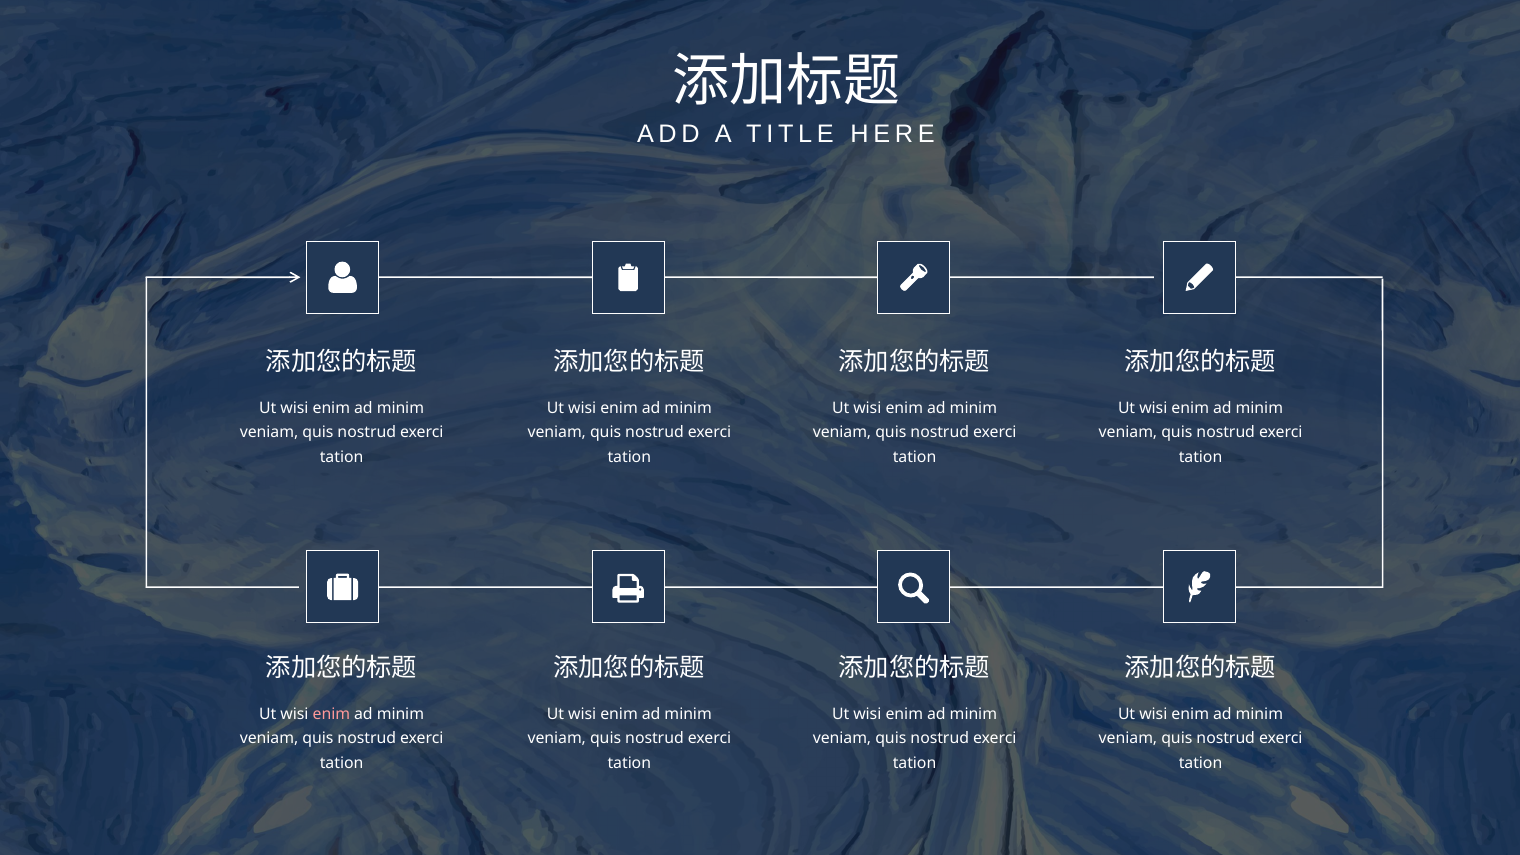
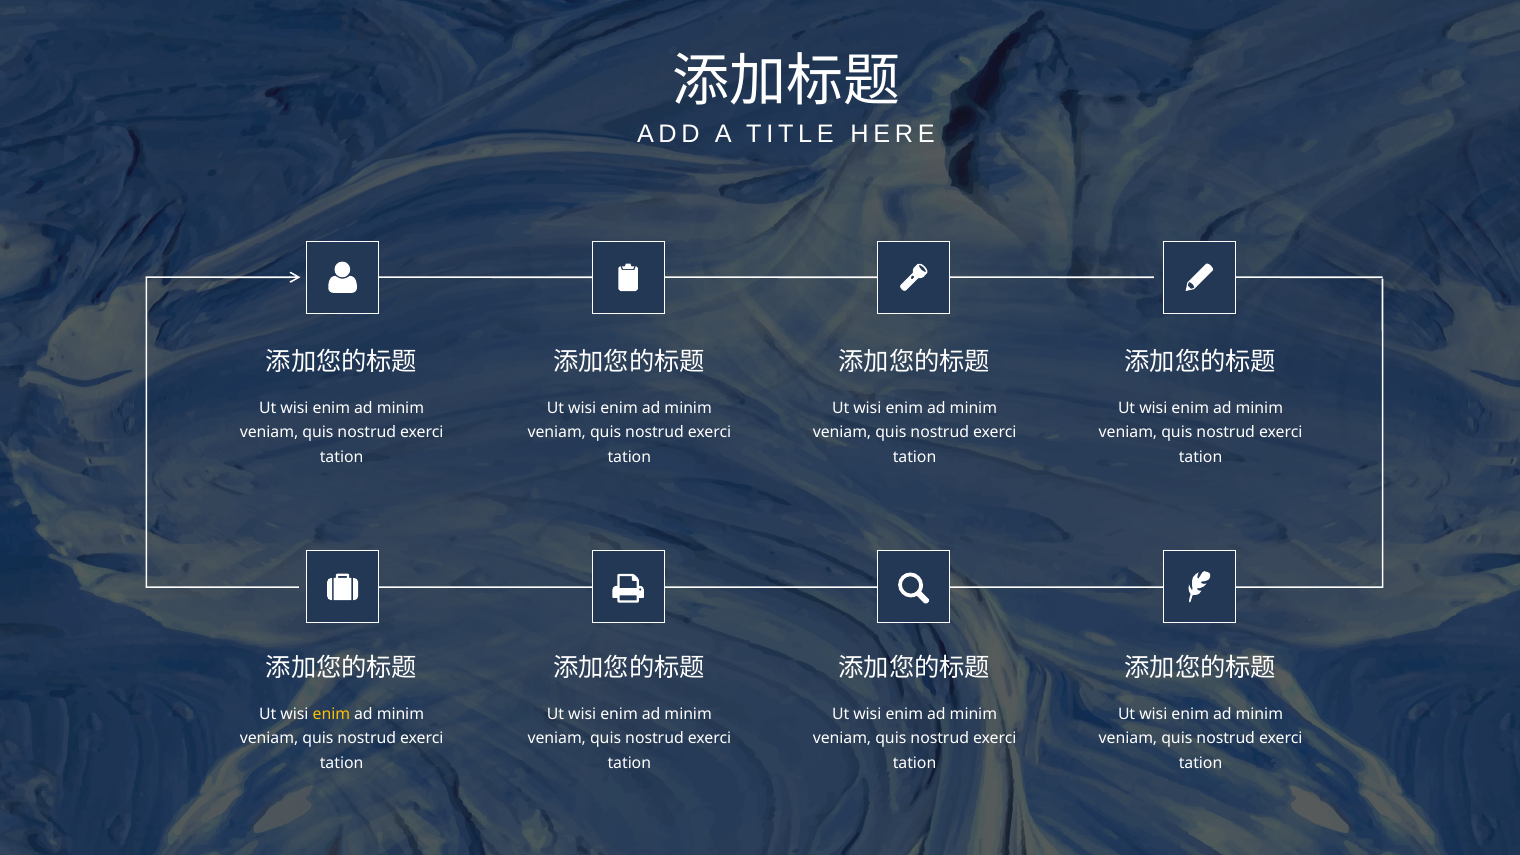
enim colour: pink -> yellow (331, 714)
